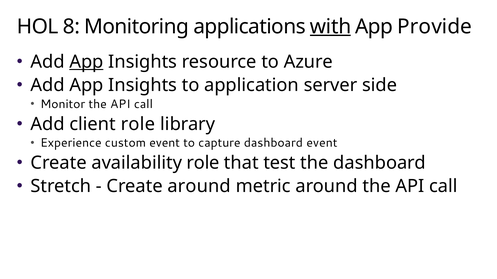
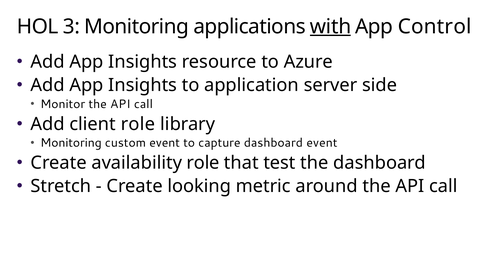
8: 8 -> 3 (71, 27)
Provide: Provide -> Control (435, 27)
App underline: present -> none (86, 62)
Experience: Experience -> Monitoring (71, 143)
Create around: around -> looking (199, 187)
